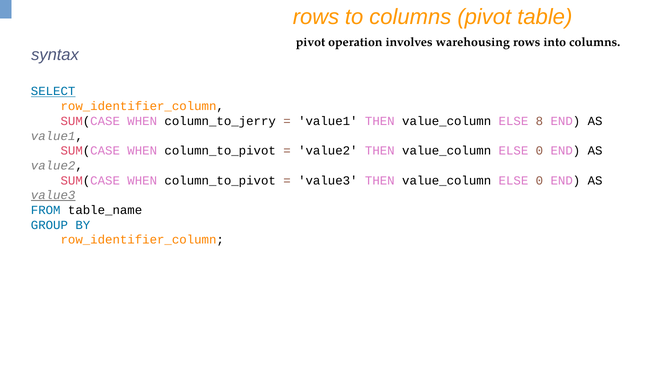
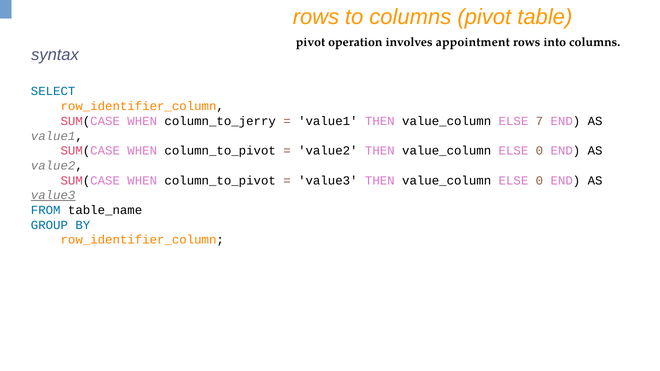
warehousing: warehousing -> appointment (473, 42)
SELECT underline: present -> none (53, 91)
8: 8 -> 7 (539, 121)
